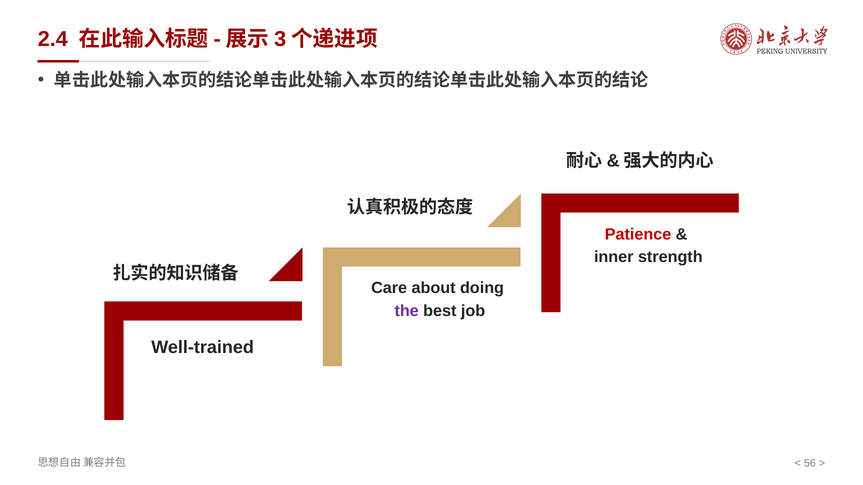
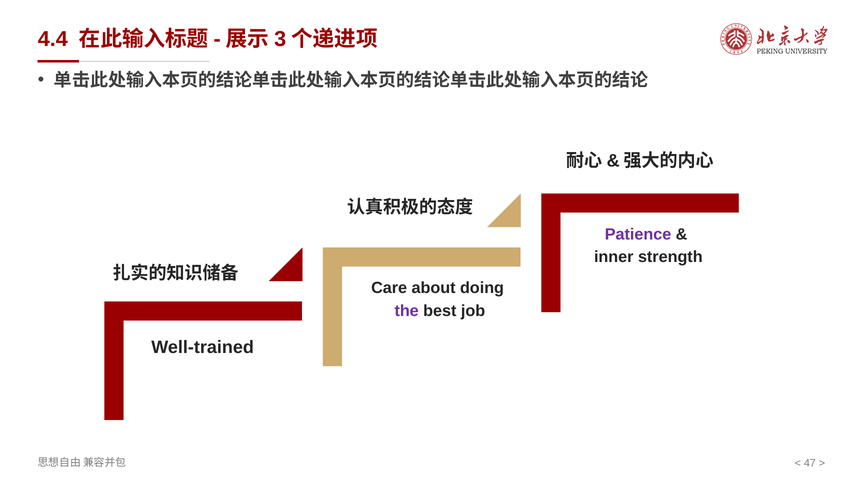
2.4: 2.4 -> 4.4 (53, 39)
Patience colour: red -> purple (638, 235)
56: 56 -> 47 (810, 464)
